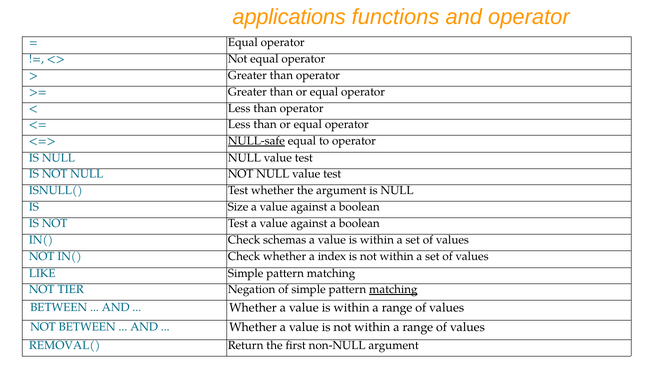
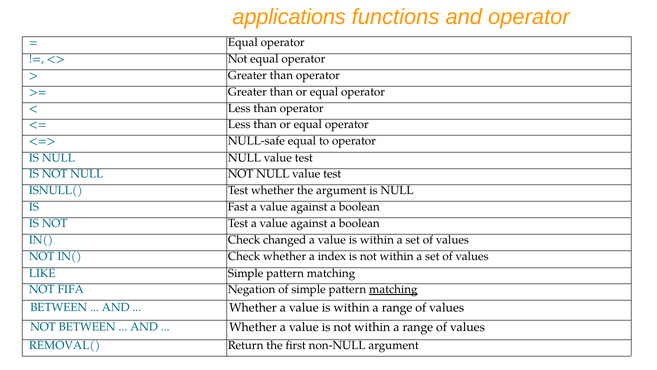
NULL-safe underline: present -> none (256, 141)
Size: Size -> Fast (238, 207)
schemas: schemas -> changed (285, 240)
TIER: TIER -> FIFA (71, 289)
